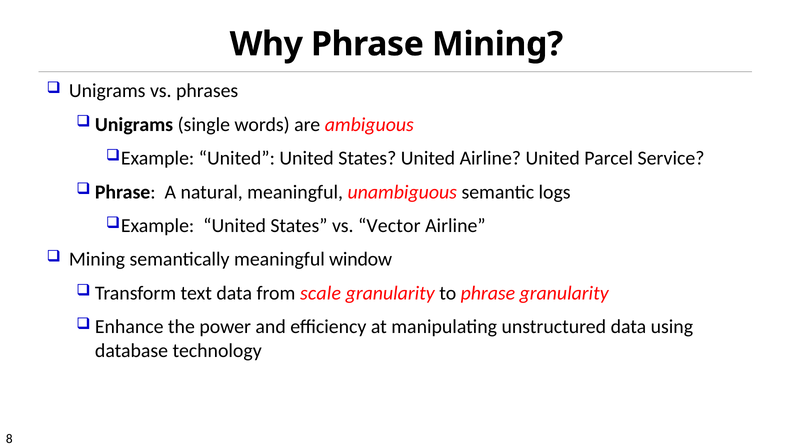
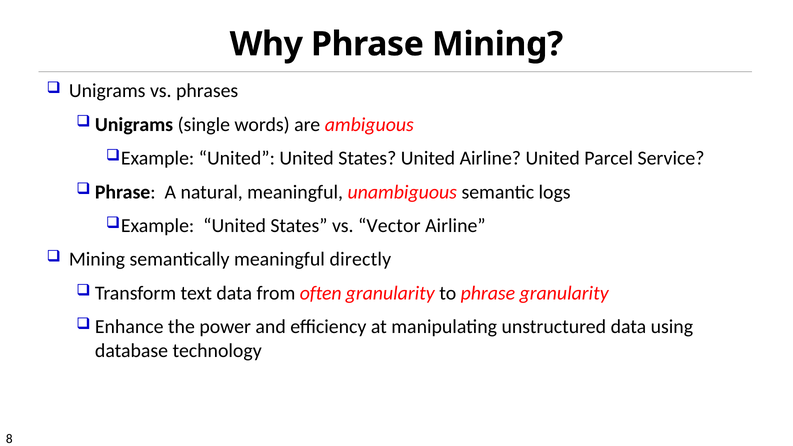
window: window -> directly (360, 259)
scale: scale -> often (321, 293)
